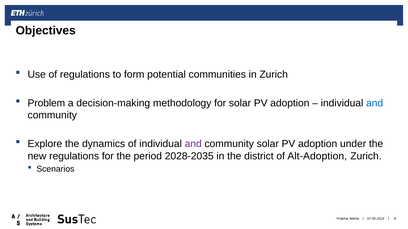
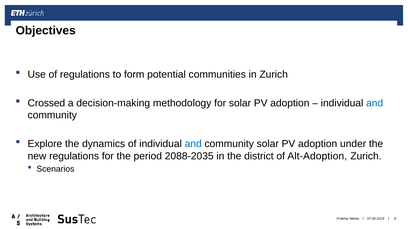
Problem: Problem -> Crossed (46, 103)
and colour: purple -> blue (193, 144)
2028-2035: 2028-2035 -> 2088-2035 (189, 157)
